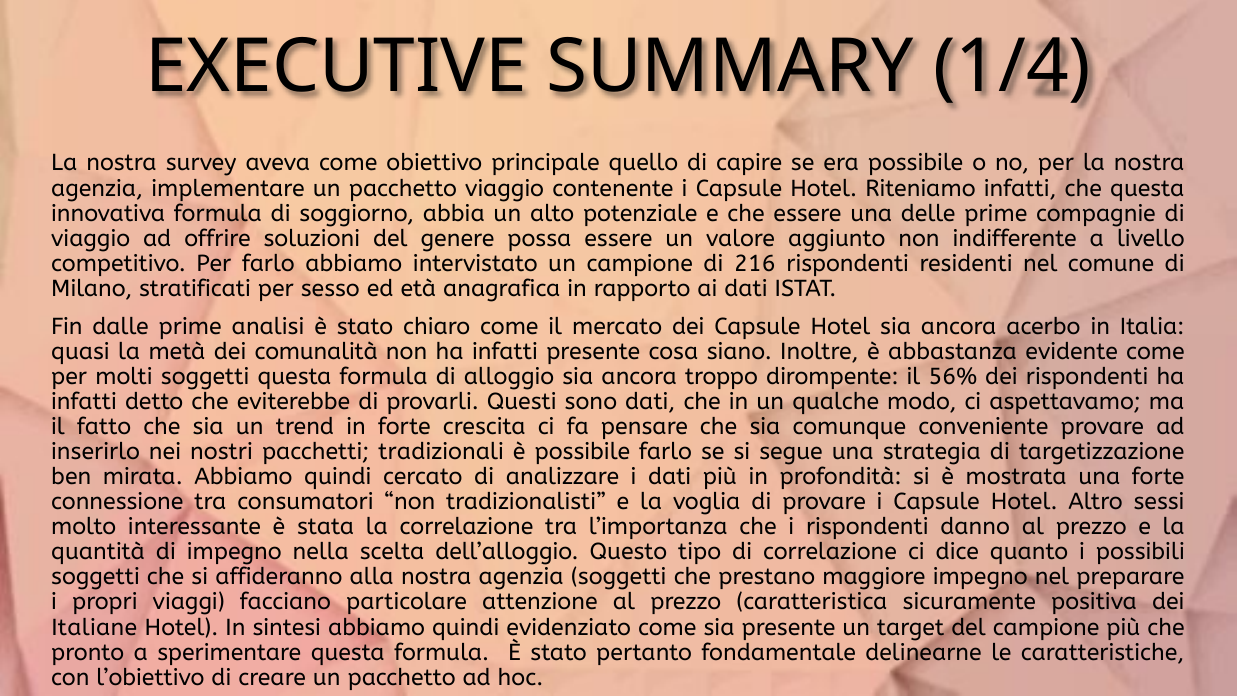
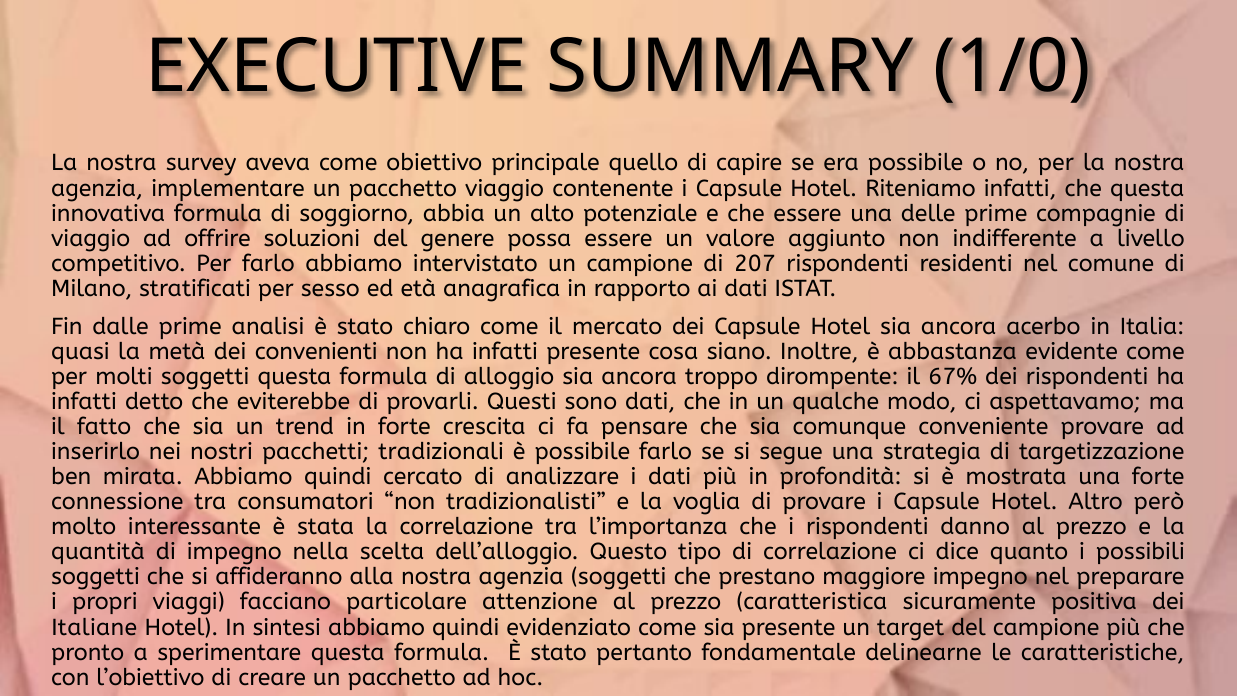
1/4: 1/4 -> 1/0 (1012, 67)
216: 216 -> 207 (755, 264)
comunalità: comunalità -> convenienti (316, 352)
56%: 56% -> 67% (953, 377)
sessi: sessi -> però (1159, 502)
